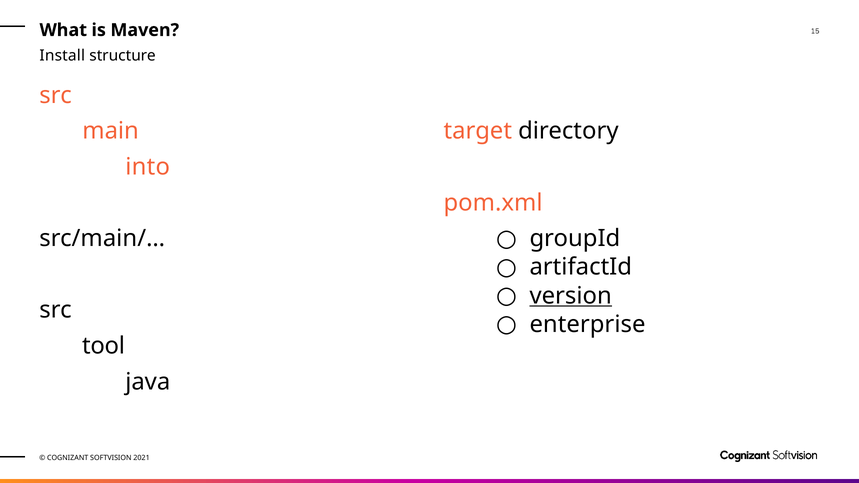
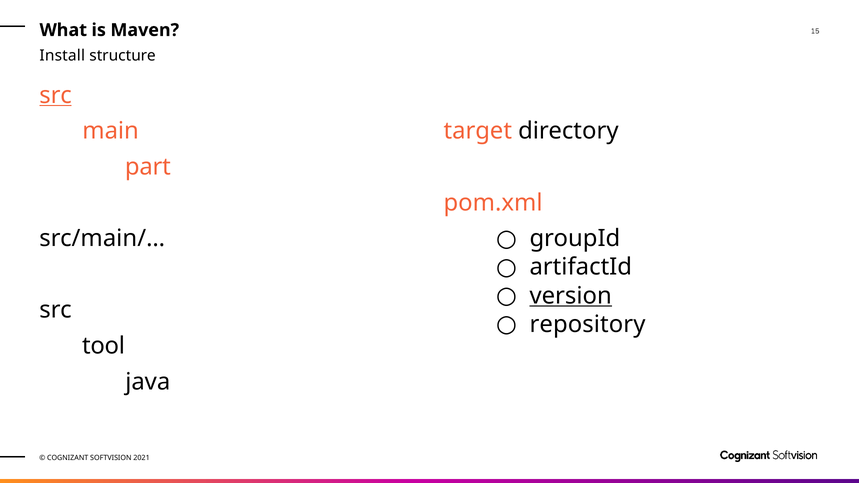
src underline: none -> present (56, 95)
into: into -> part (148, 167)
enterprise: enterprise -> repository (587, 324)
